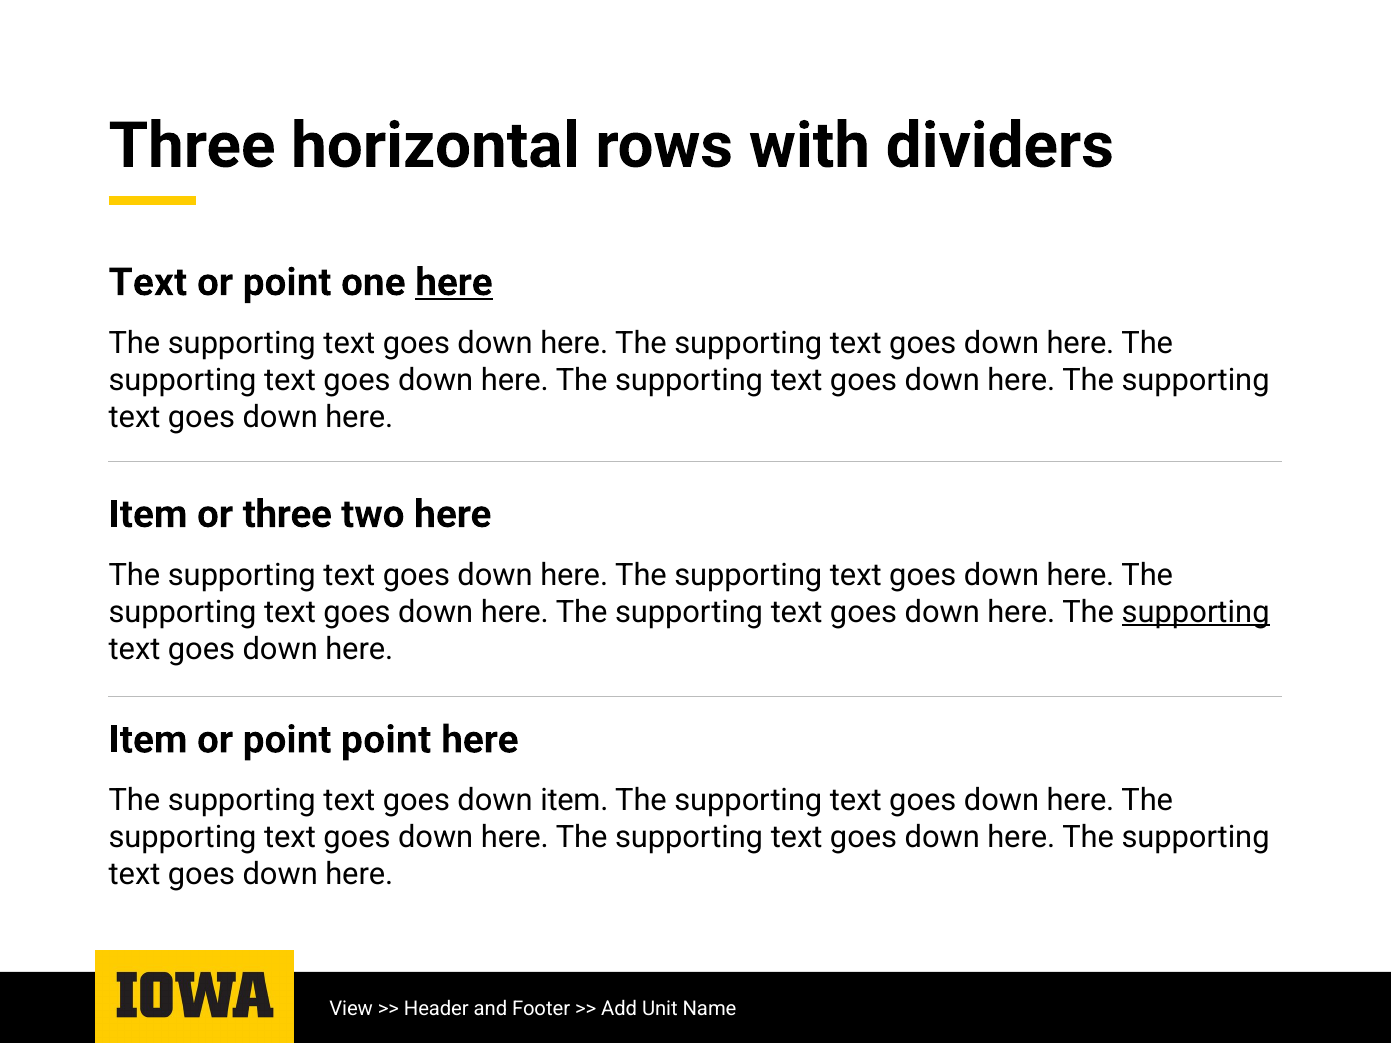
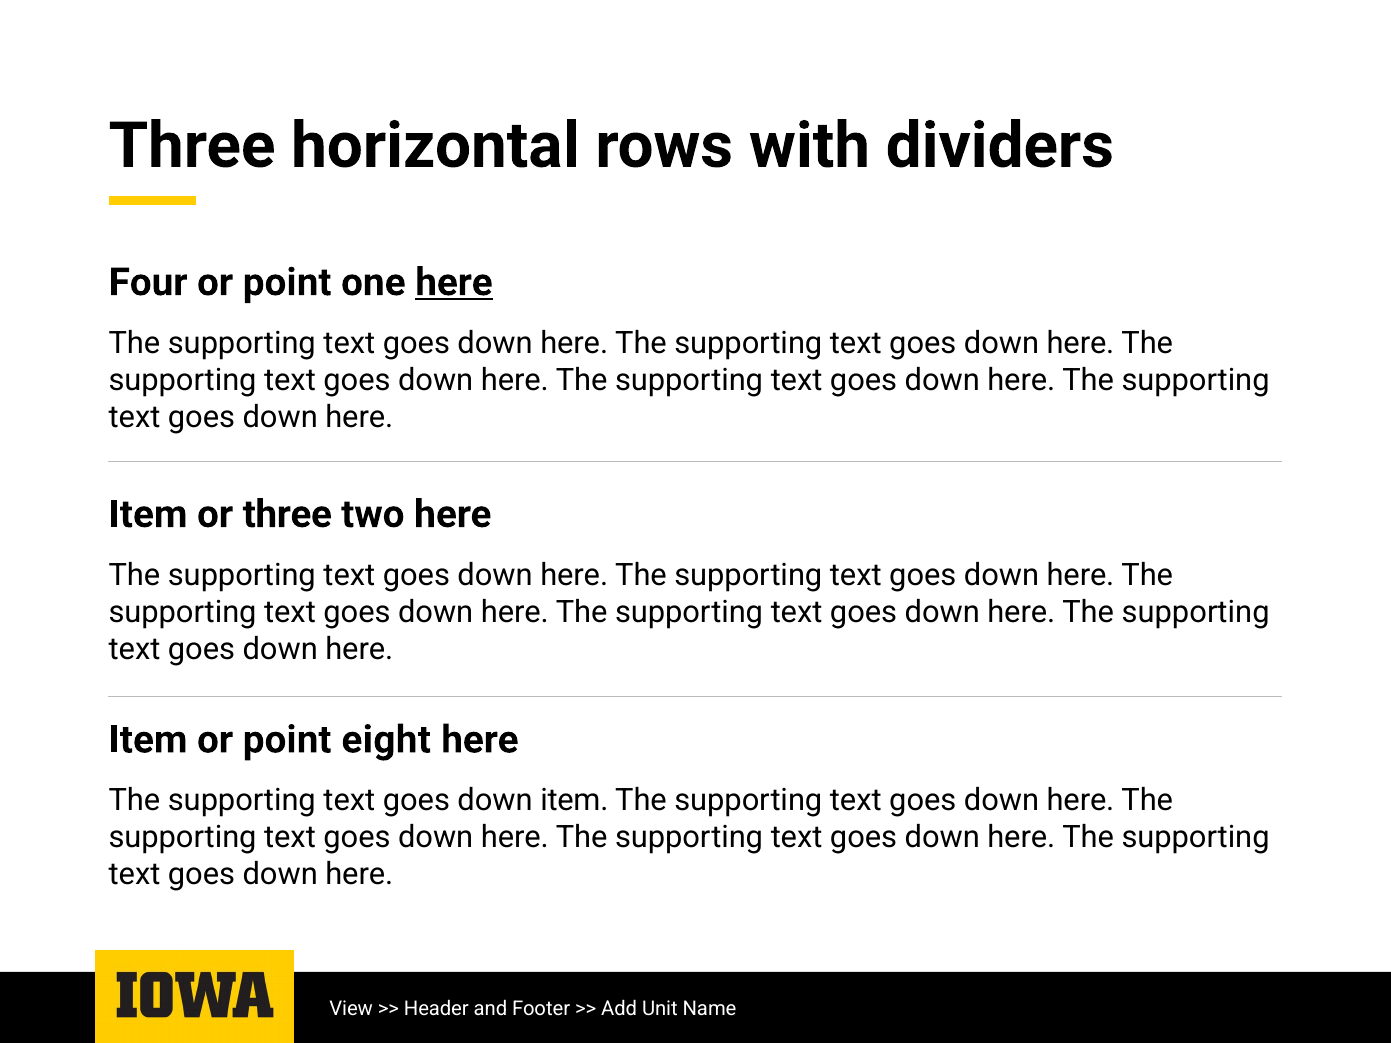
Text: Text -> Four (148, 282)
supporting underline: present -> none (1196, 612)
point point: point -> eight (386, 740)
